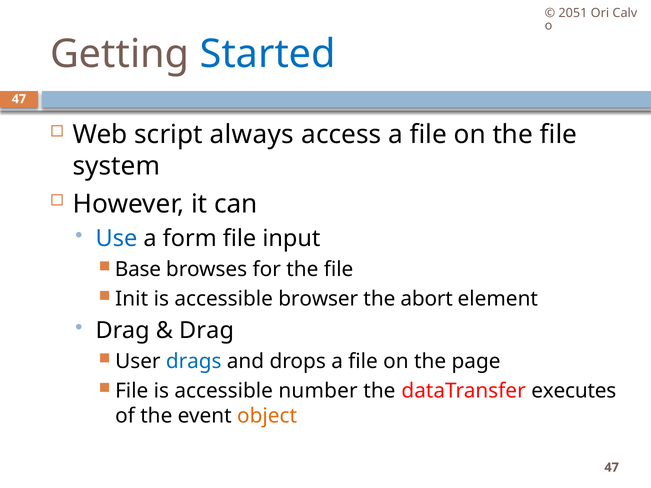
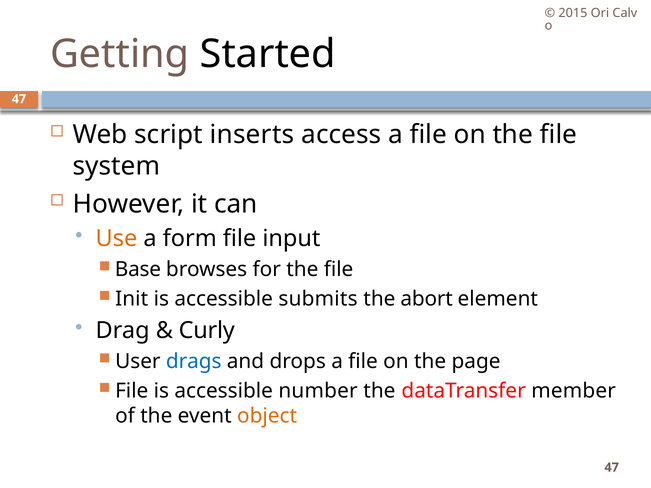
2051: 2051 -> 2015 (573, 13)
Started colour: blue -> black (268, 54)
always: always -> inserts (252, 135)
Use colour: blue -> orange (116, 239)
browser: browser -> submits (318, 299)
Drag: Drag -> Curly (207, 331)
executes: executes -> member (574, 391)
